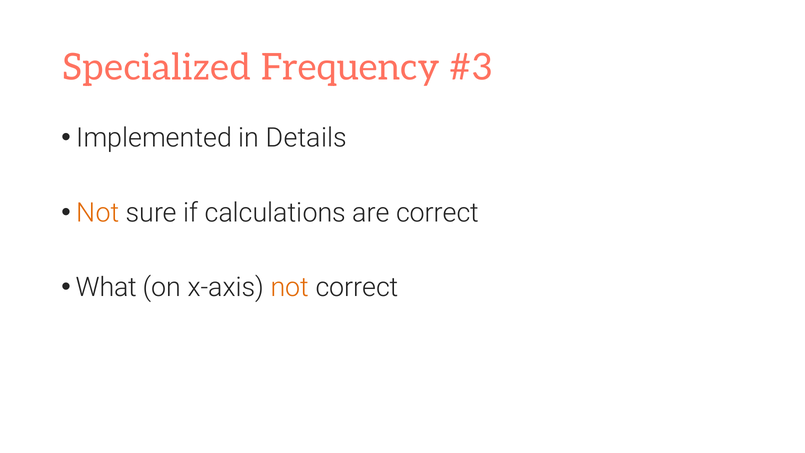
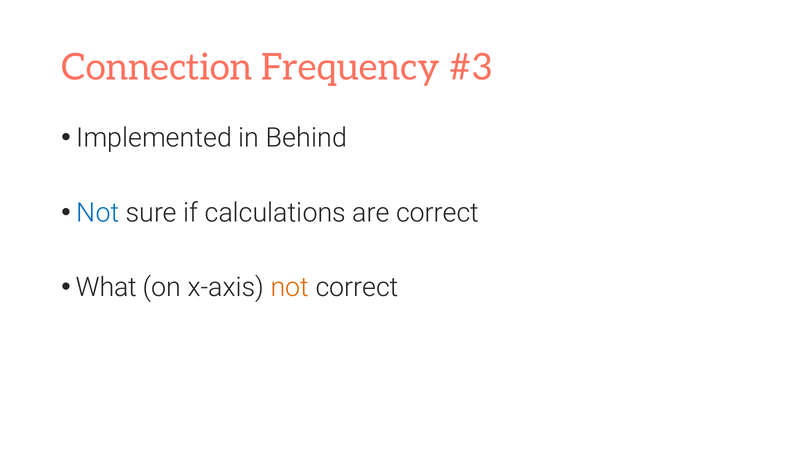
Specialized: Specialized -> Connection (157, 68)
Details: Details -> Behind (306, 138)
Not colour: orange -> blue (98, 213)
